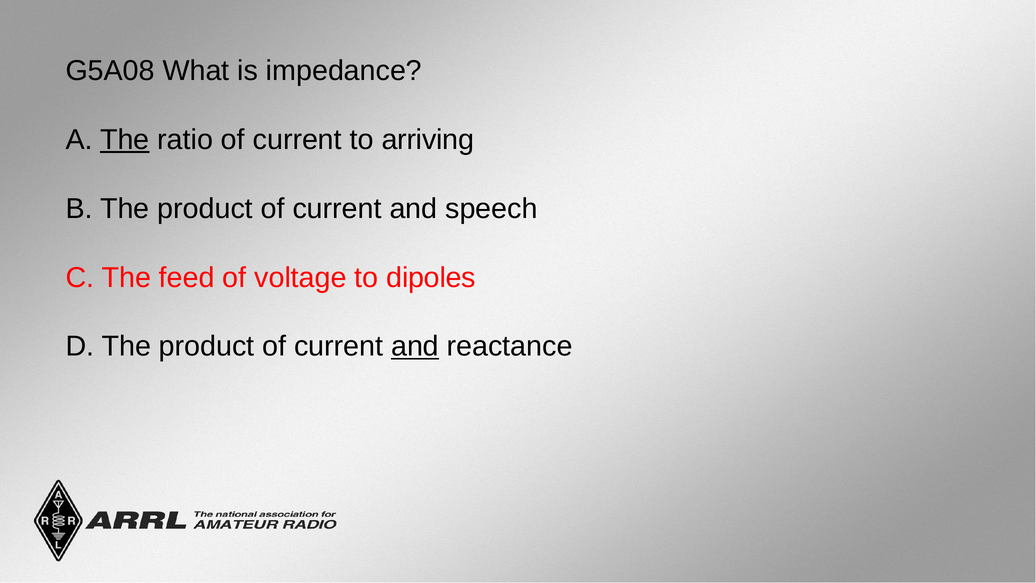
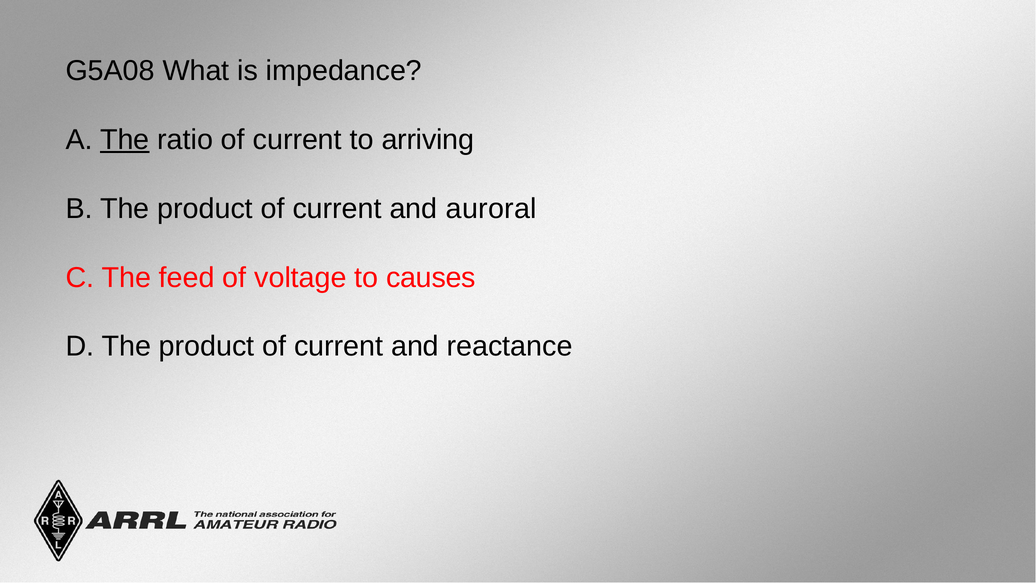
speech: speech -> auroral (491, 209)
dipoles: dipoles -> causes (431, 277)
and underline: present -> none (415, 346)
